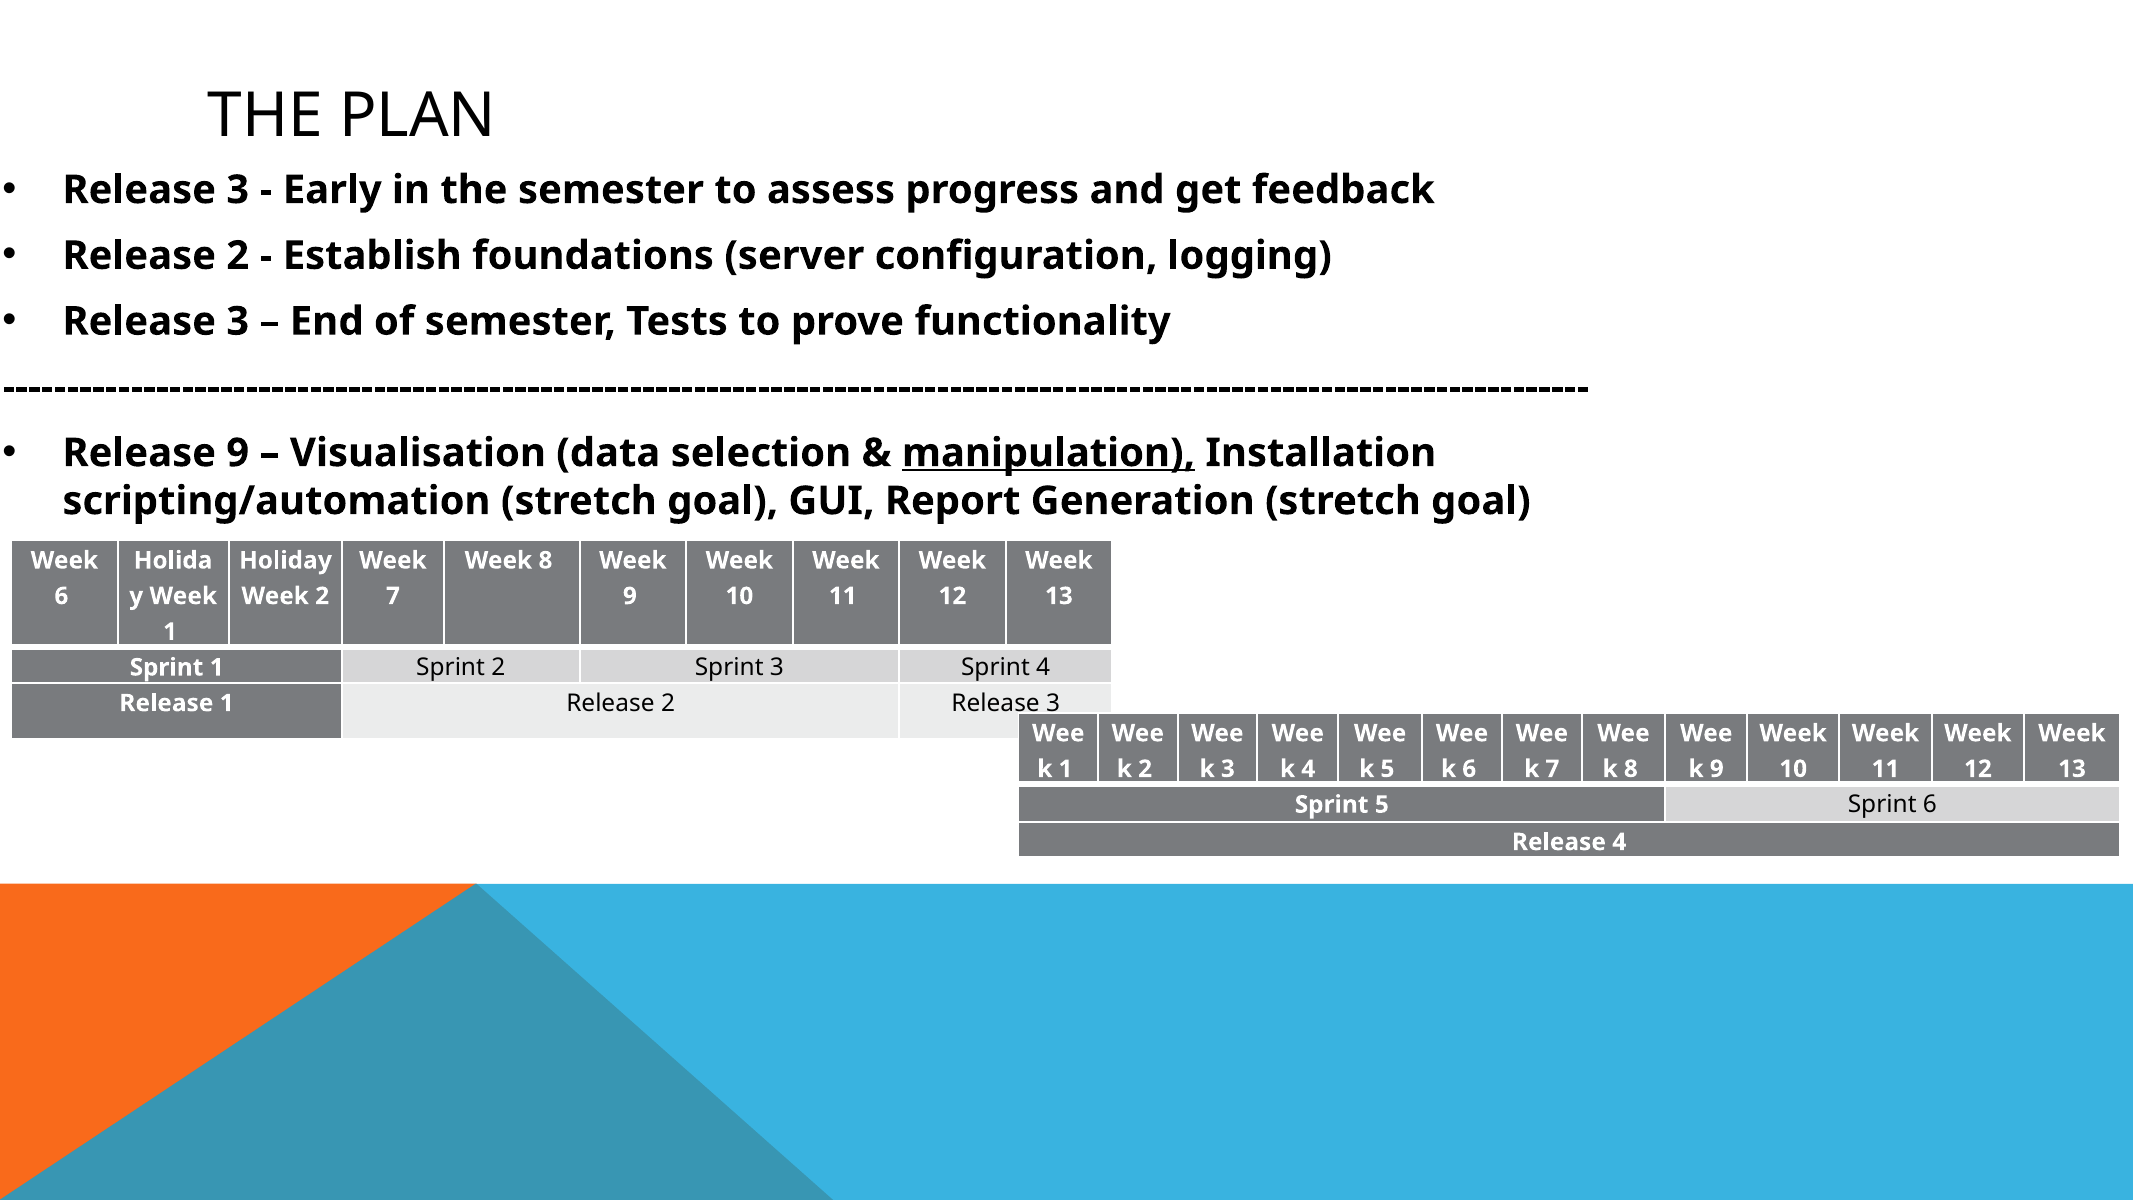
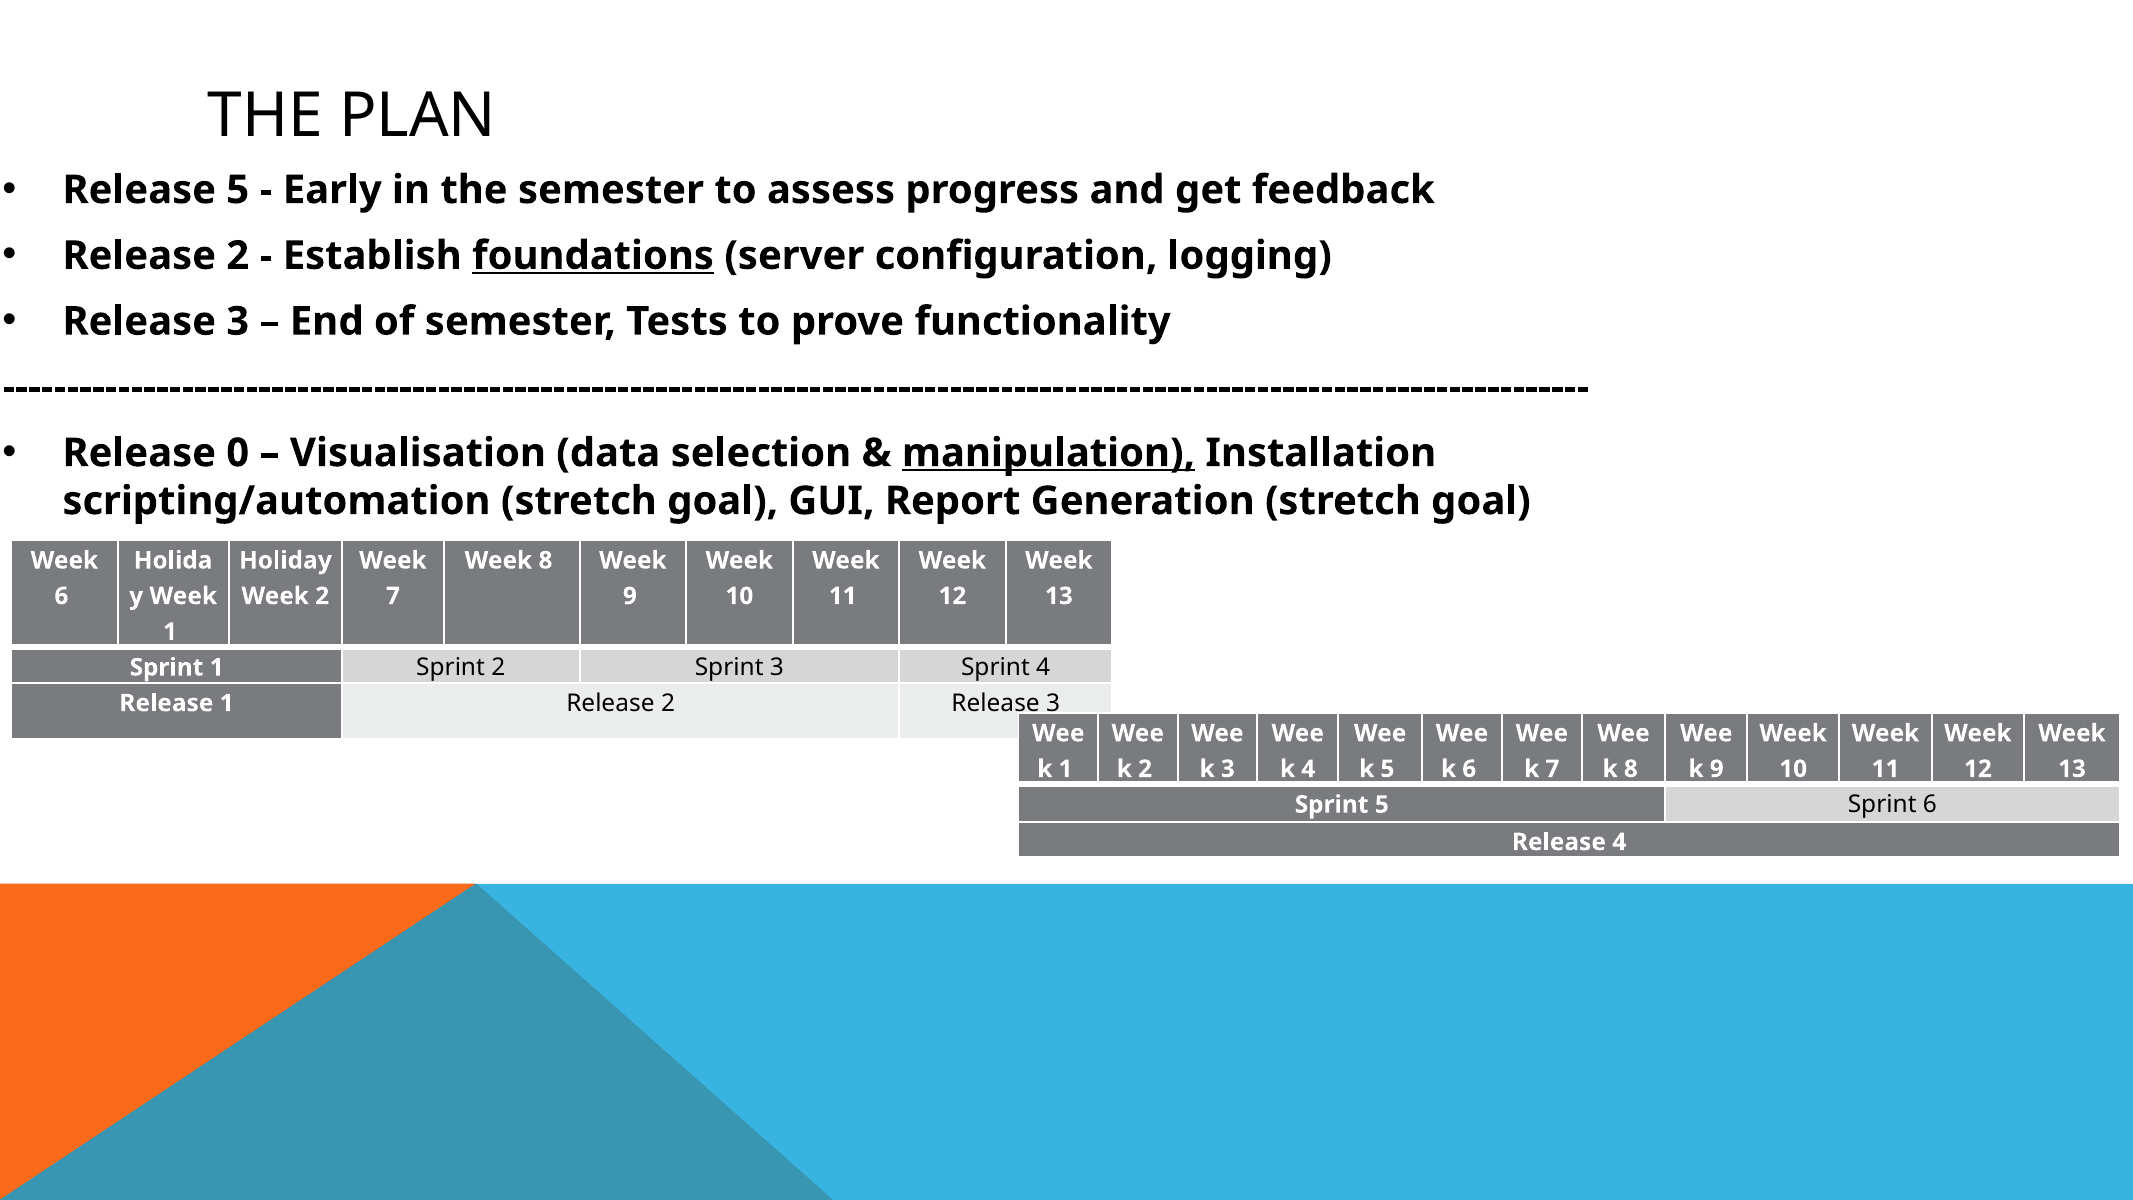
3: 3 -> 5 (238, 190)
foundations underline: none -> present (593, 256)
Release 9: 9 -> 0 (238, 453)
